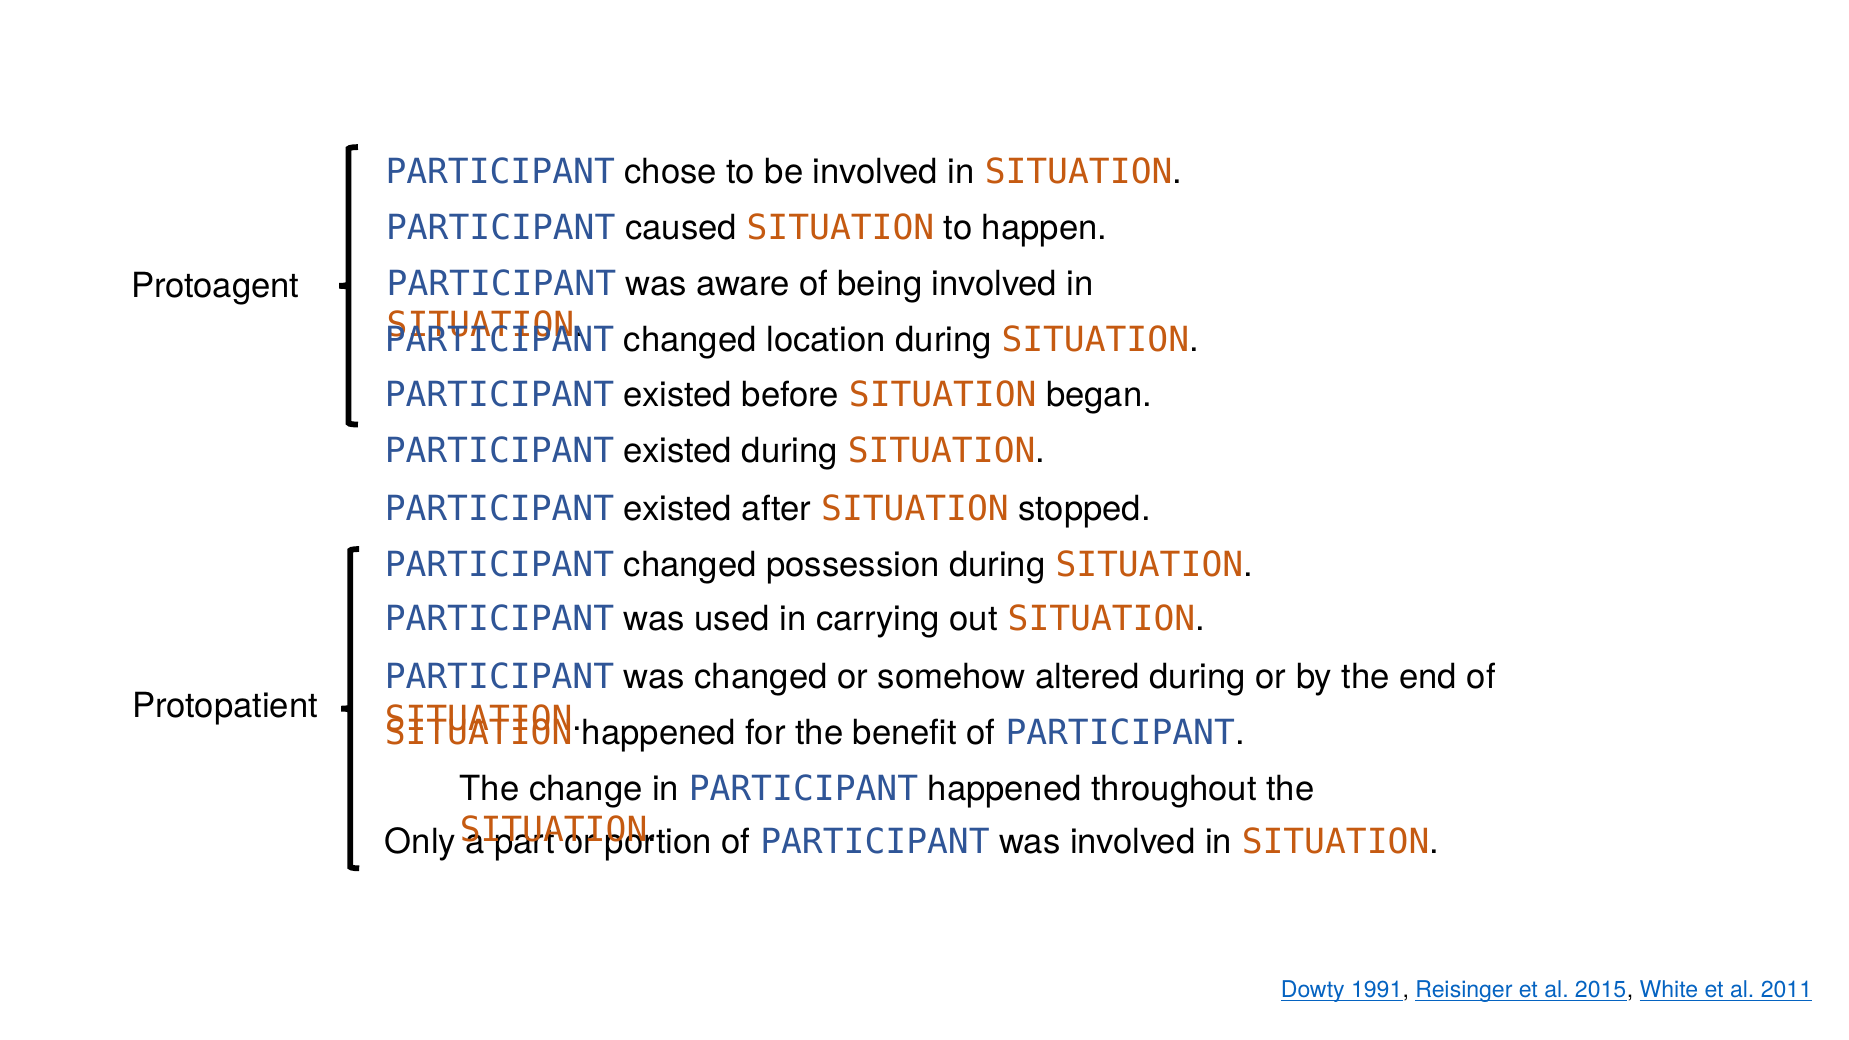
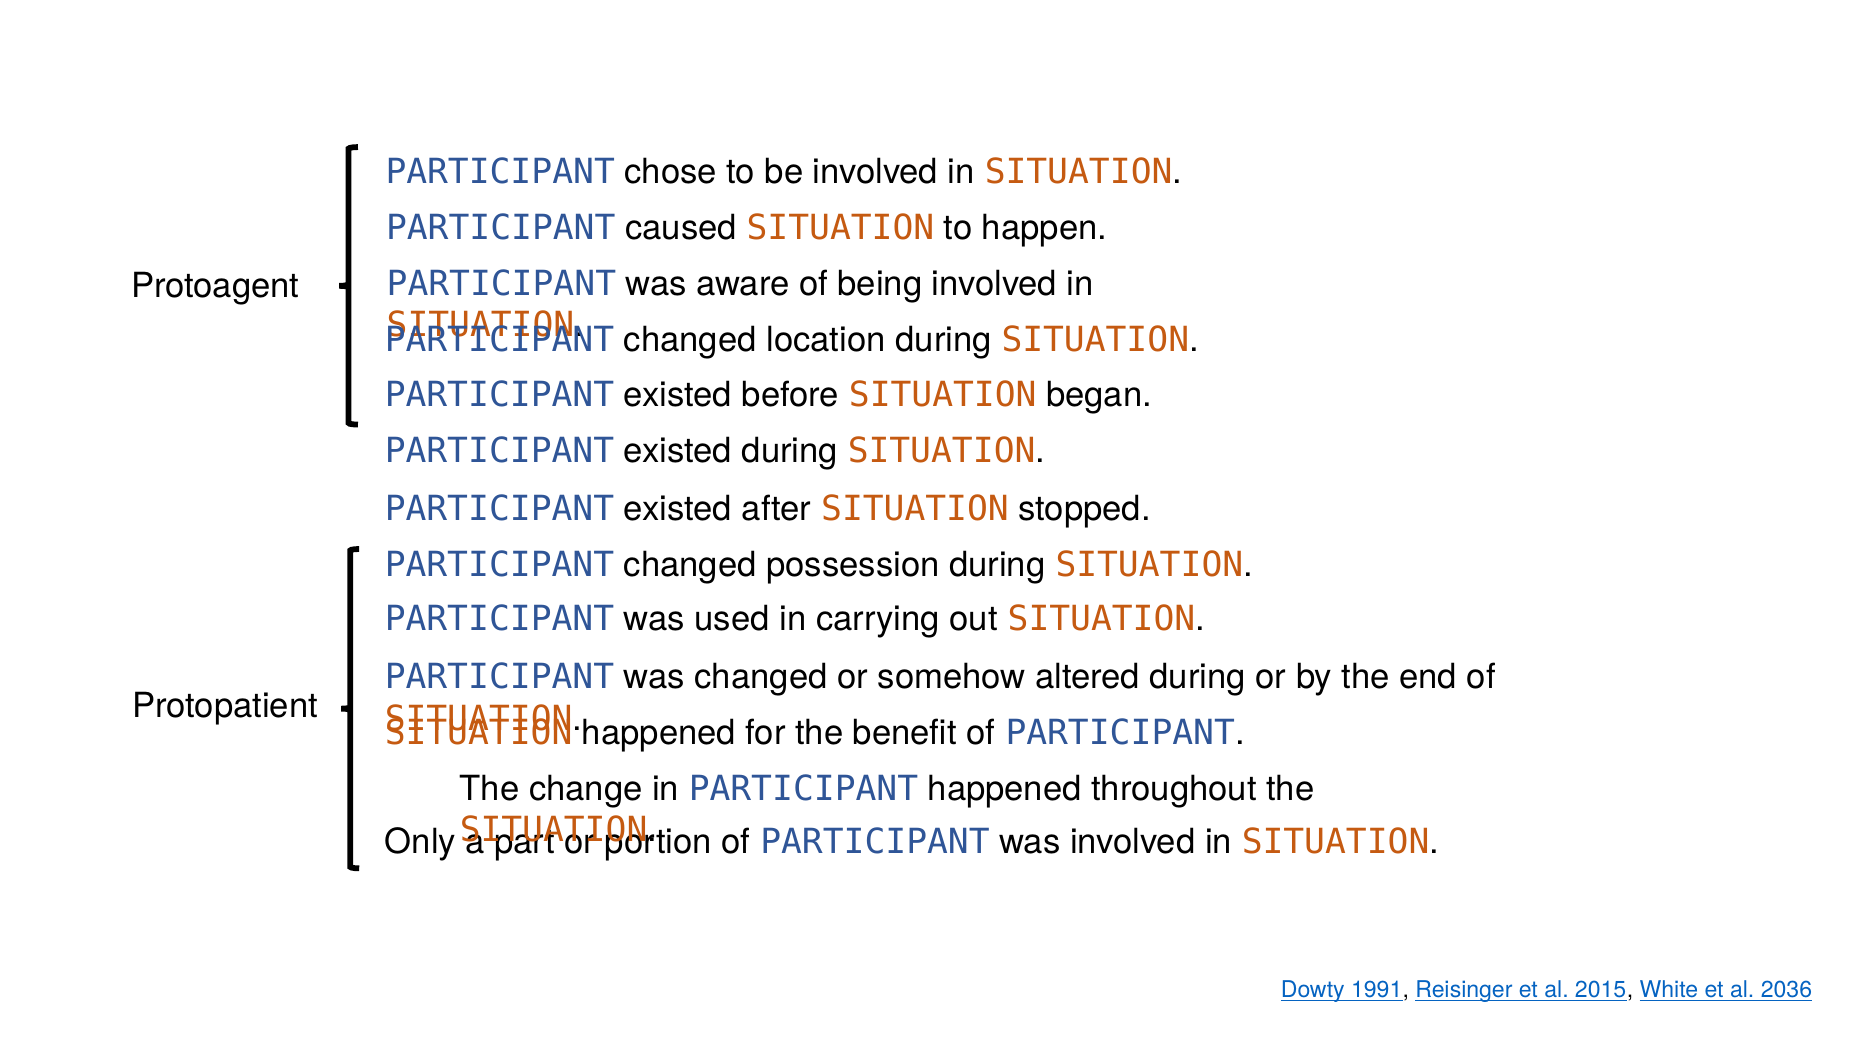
2011: 2011 -> 2036 (1786, 990)
